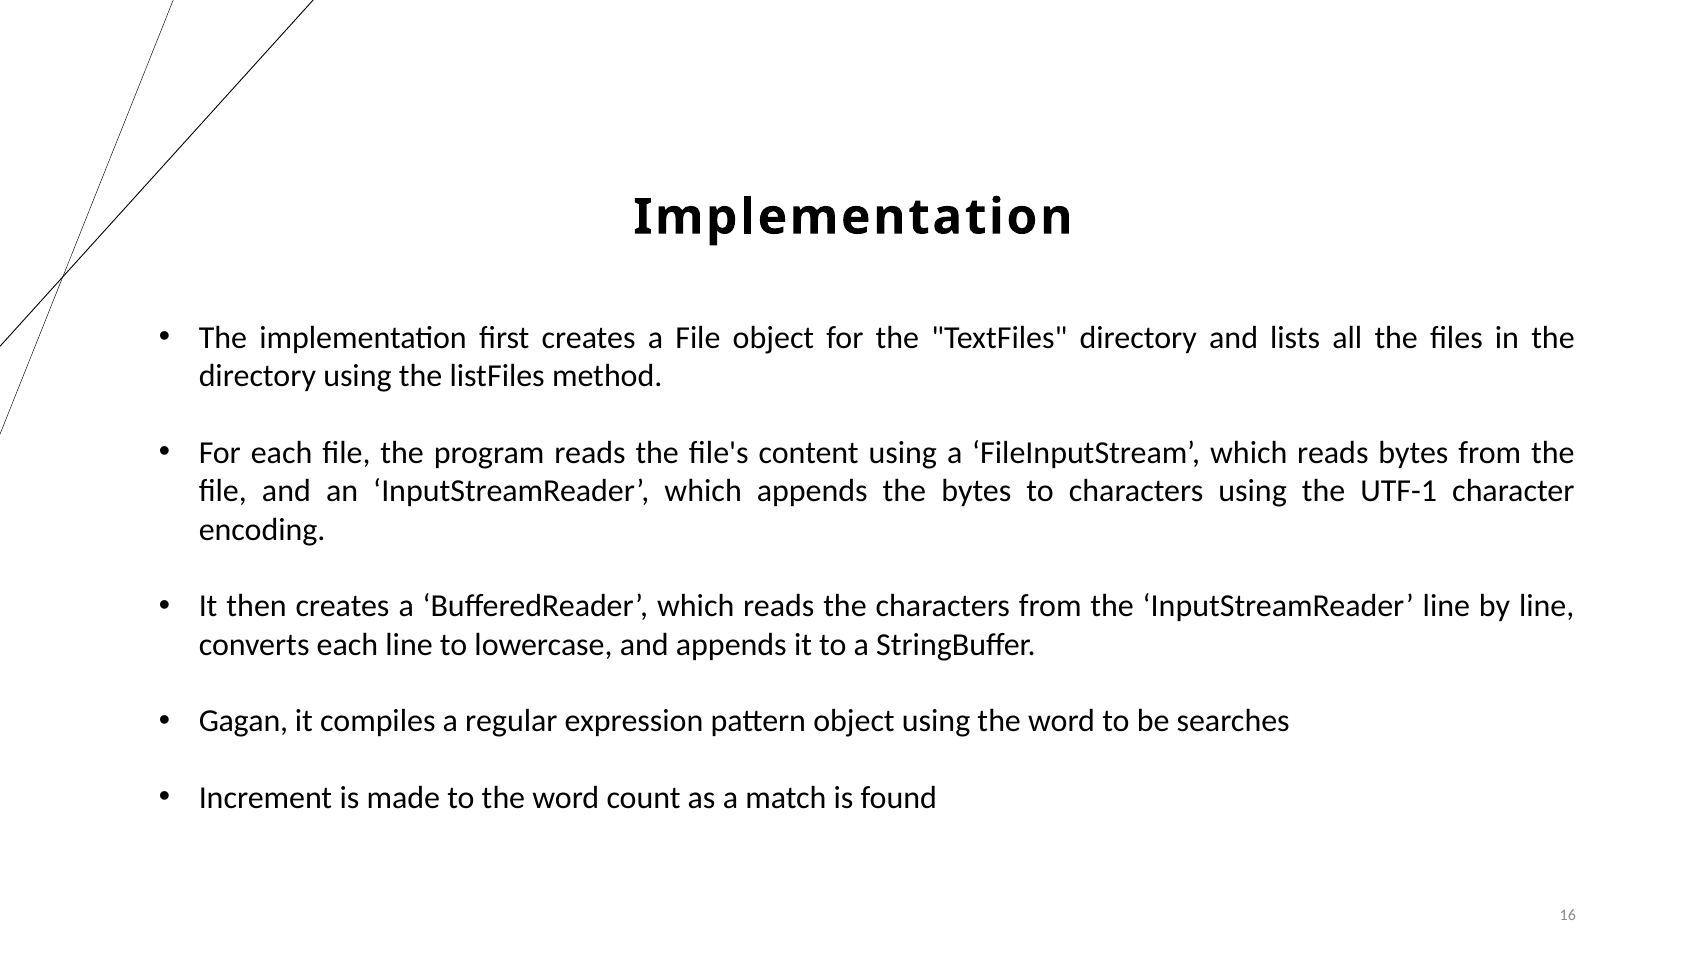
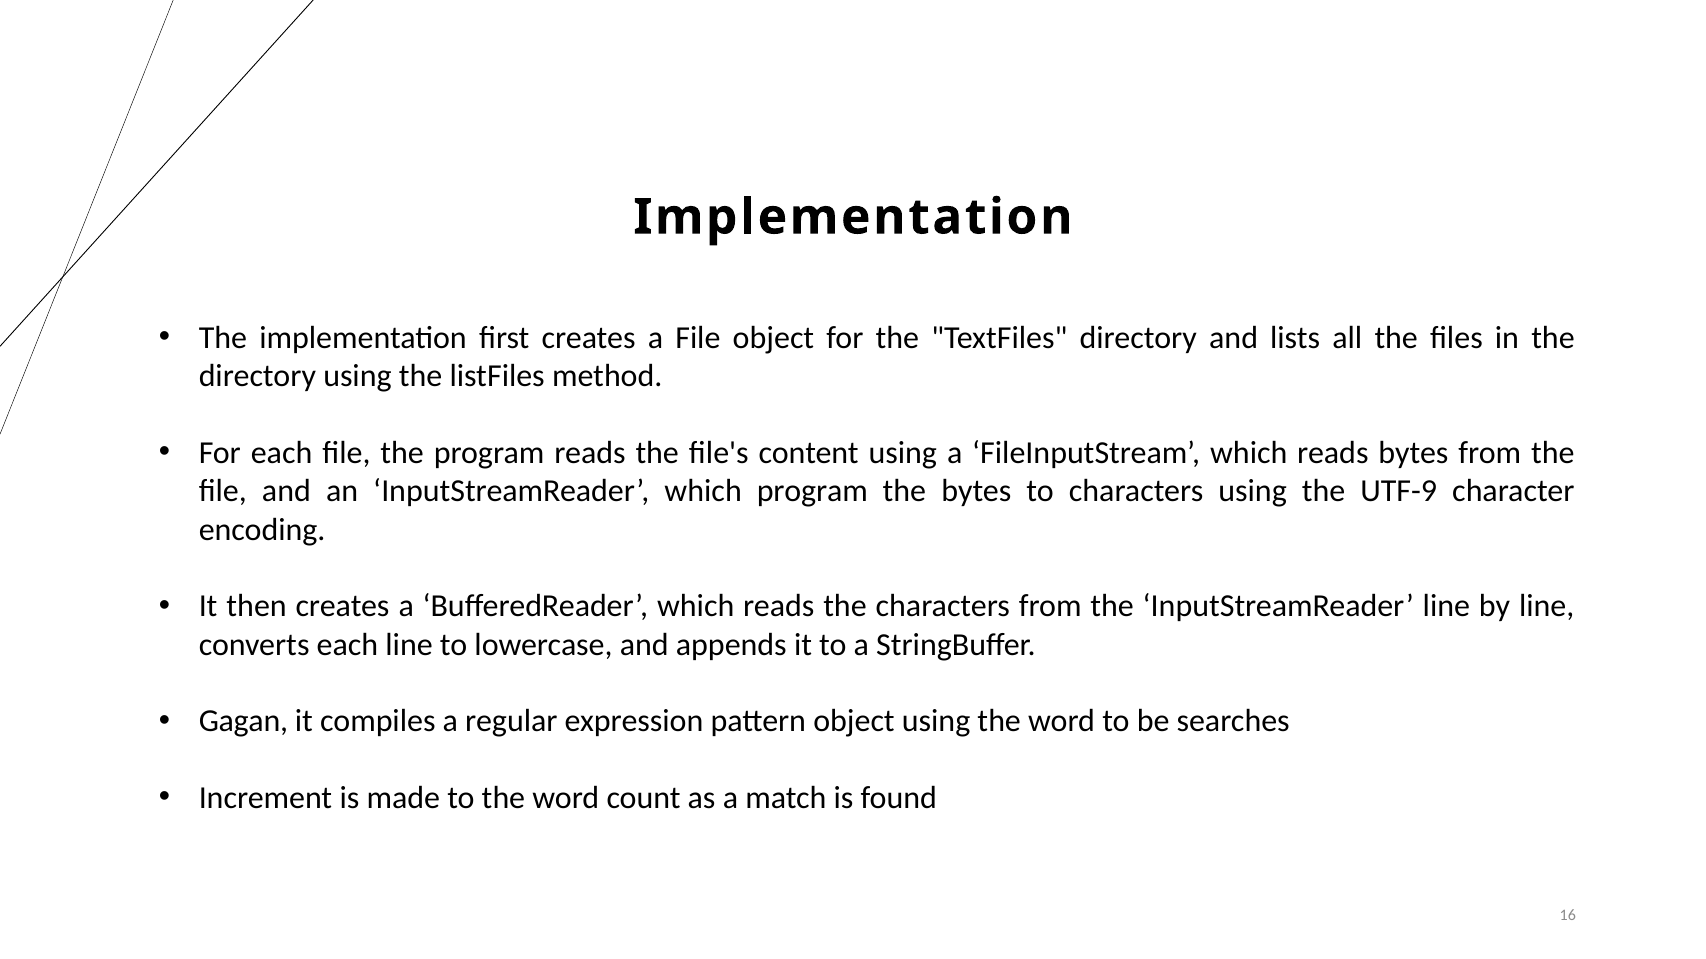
which appends: appends -> program (812, 492)
UTF-1: UTF-1 -> UTF-9 (1399, 492)
